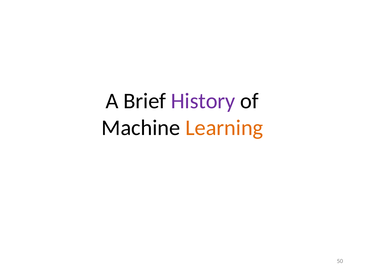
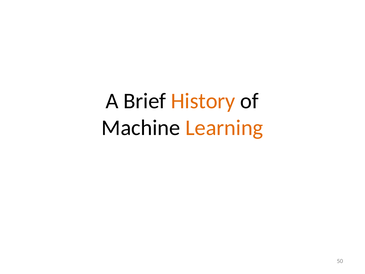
History colour: purple -> orange (203, 101)
